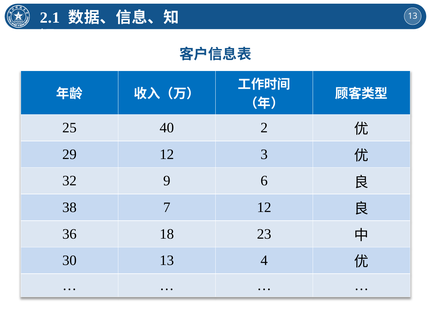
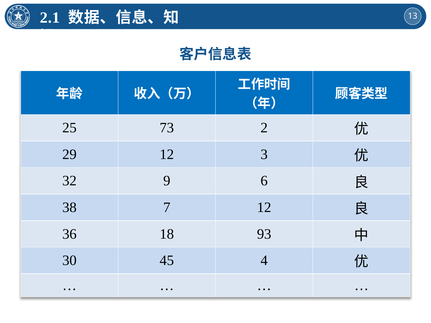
40: 40 -> 73 (167, 128)
23: 23 -> 93 (264, 234)
30 13: 13 -> 45 (167, 261)
